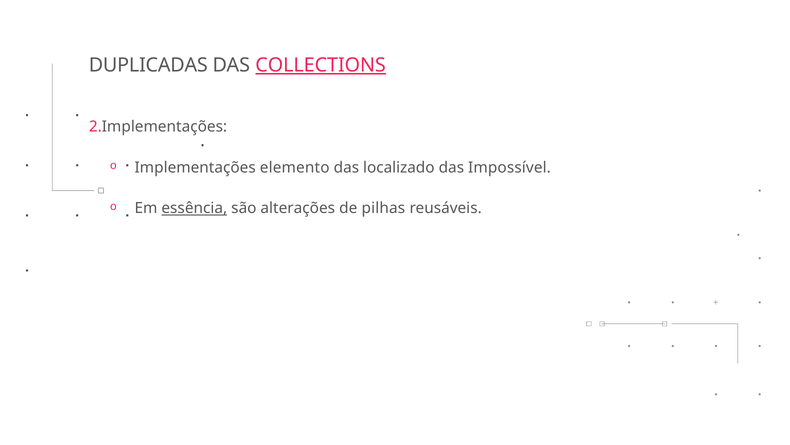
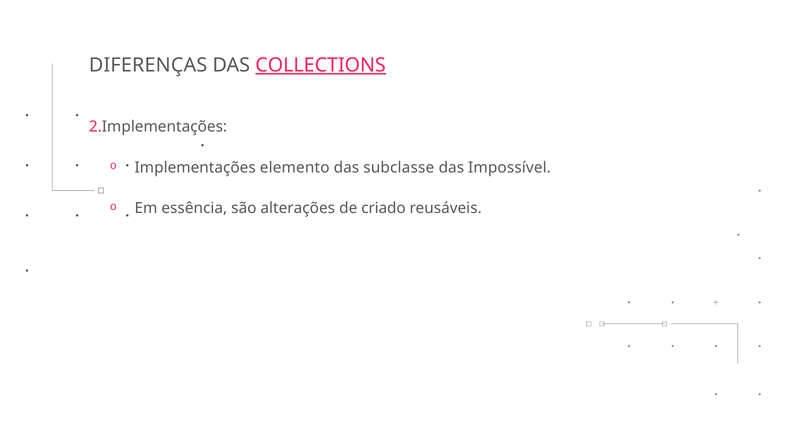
DUPLICADAS: DUPLICADAS -> DIFERENÇAS (148, 65)
localizado: localizado -> subclasse (399, 167)
essência underline: present -> none (194, 208)
pilhas: pilhas -> criado (383, 208)
